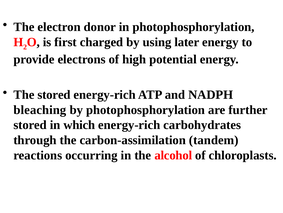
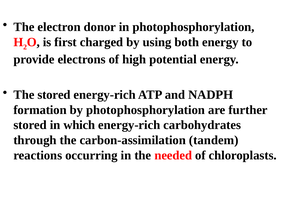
later: later -> both (187, 42)
bleaching: bleaching -> formation (40, 109)
alcohol: alcohol -> needed (173, 155)
